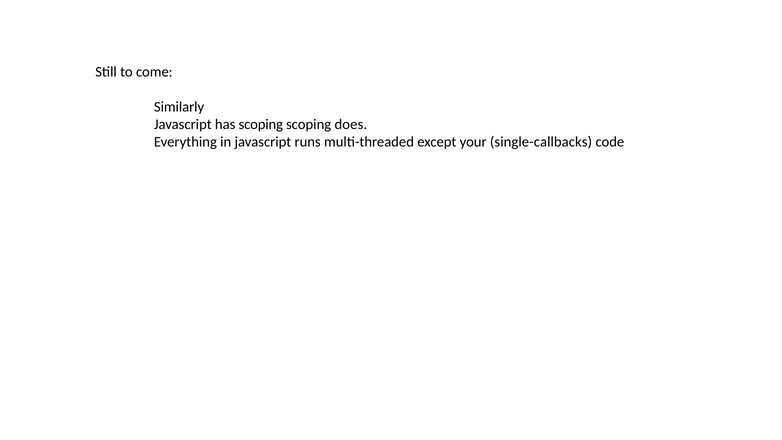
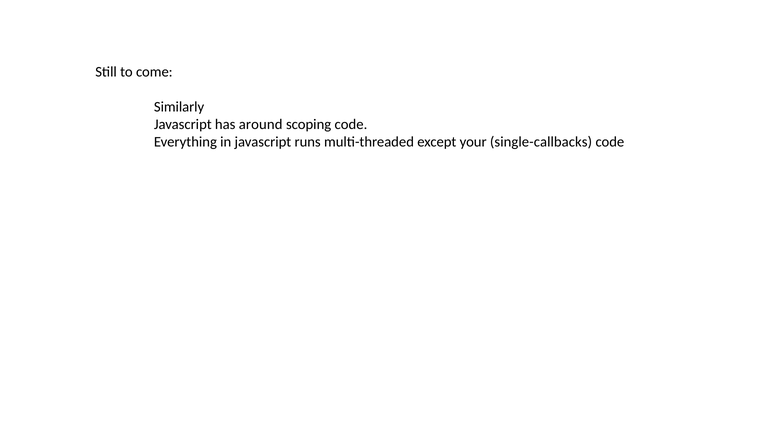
has scoping: scoping -> around (261, 124)
scoping does: does -> code (351, 124)
